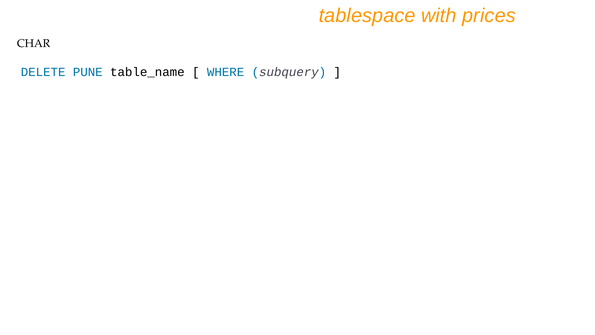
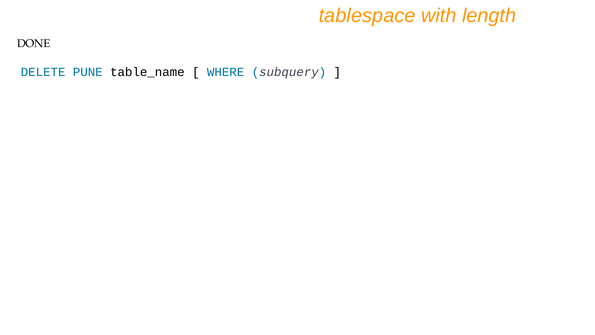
prices: prices -> length (489, 15)
CHAR: CHAR -> DONE (34, 43)
